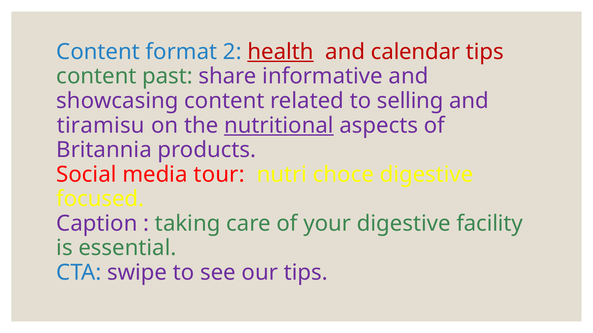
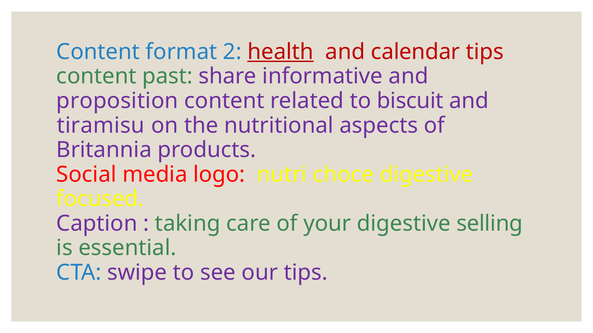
showcasing: showcasing -> proposition (117, 101)
selling: selling -> biscuit (410, 101)
nutritional underline: present -> none (279, 126)
tour: tour -> logo (219, 175)
facility: facility -> selling (490, 224)
